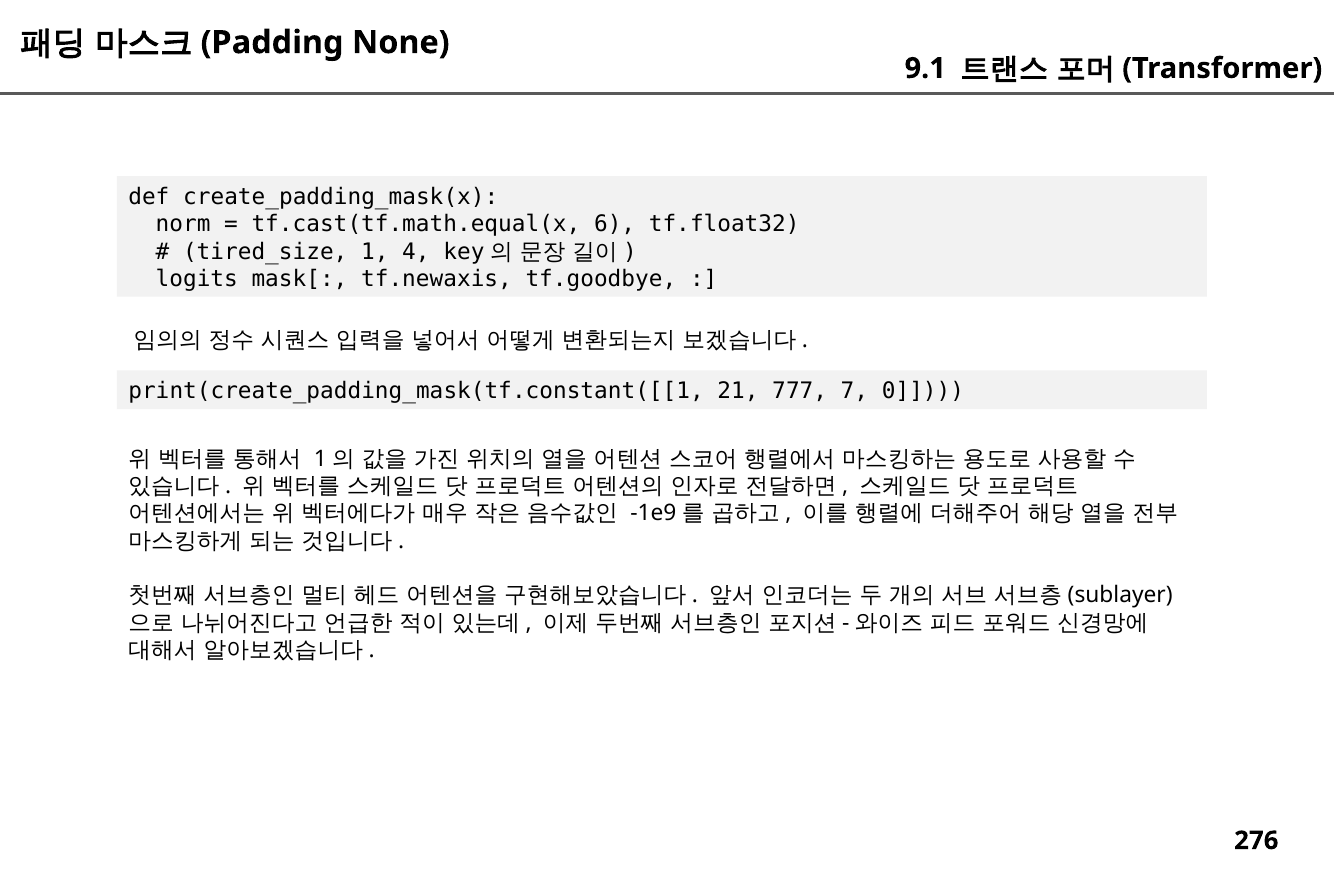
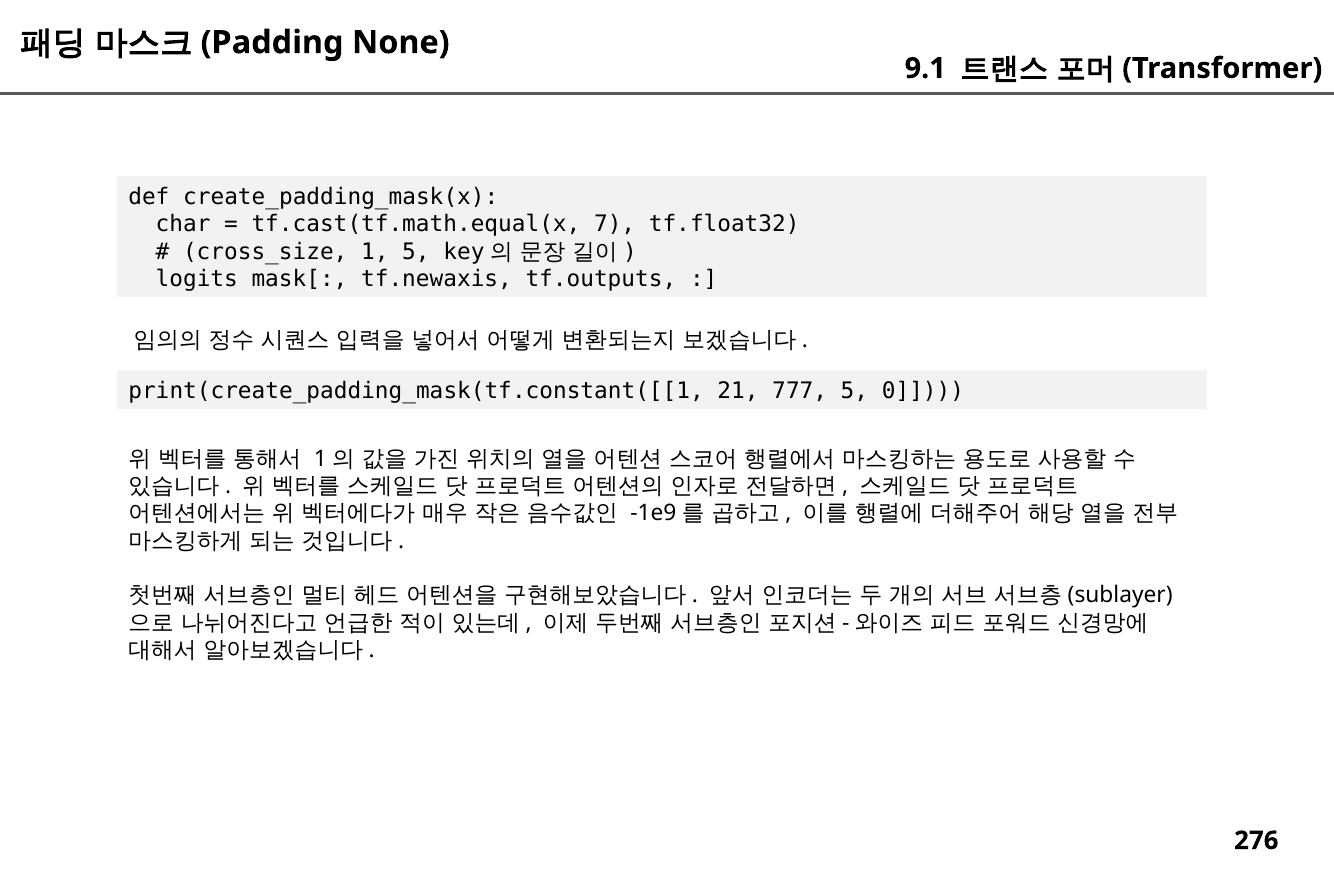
norm: norm -> char (183, 224)
6: 6 -> 7 (615, 224)
tired_size: tired_size -> cross_size (265, 252)
1 4: 4 -> 5 (416, 252)
tf.goodbye: tf.goodbye -> tf.outputs (601, 279)
777 7: 7 -> 5 (854, 391)
